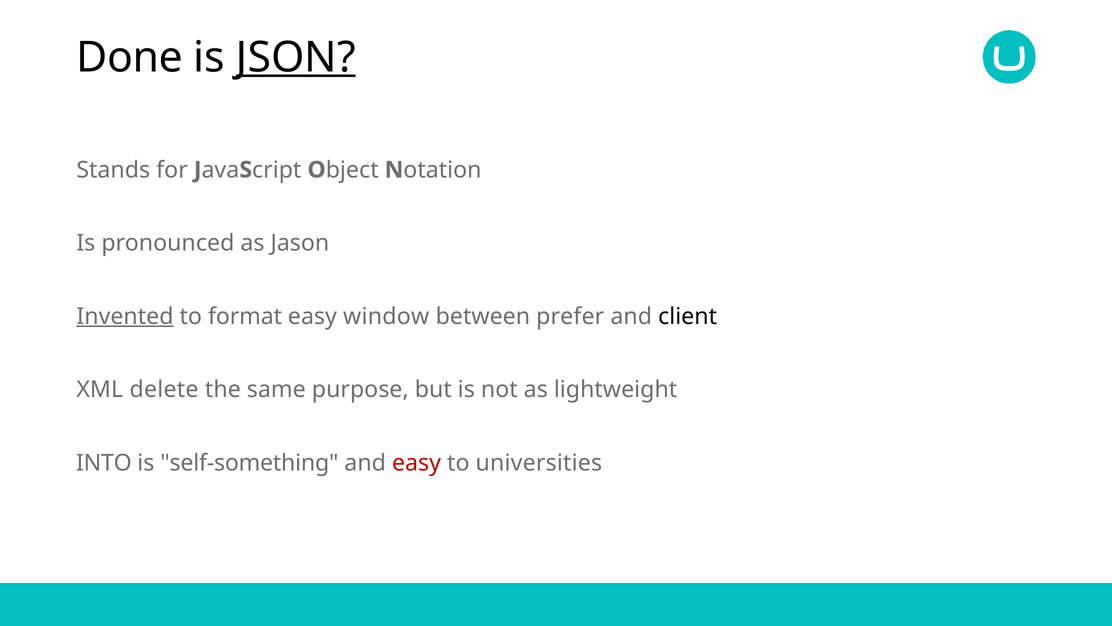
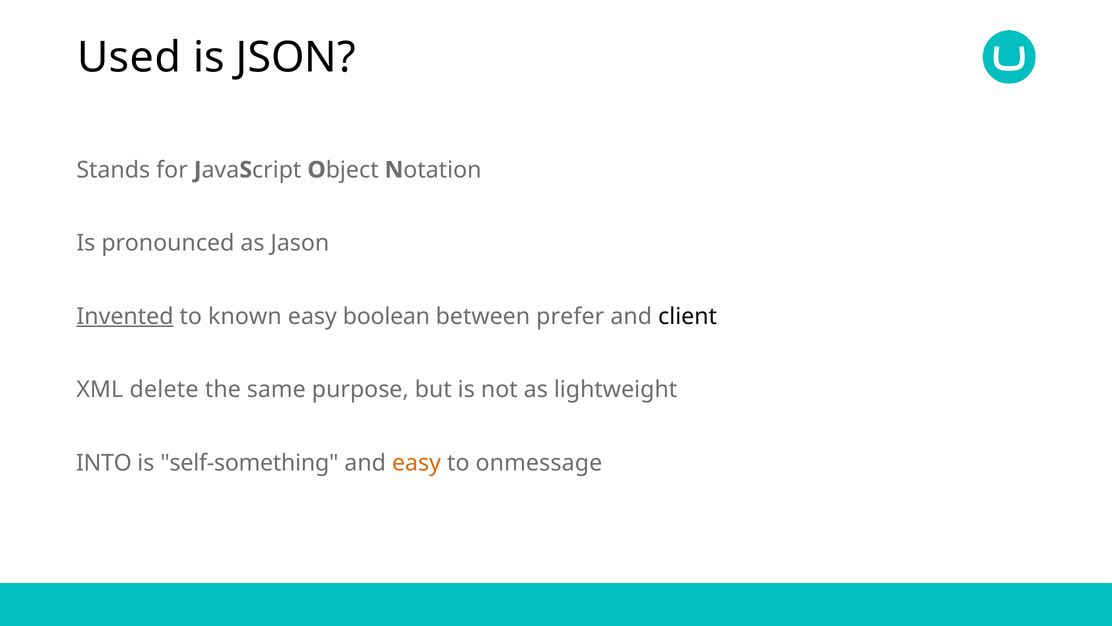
Done: Done -> Used (129, 57)
JSON underline: present -> none (296, 57)
format: format -> known (245, 316)
window: window -> boolean (386, 316)
easy colour: red -> orange (417, 463)
universities: universities -> onmessage (539, 463)
